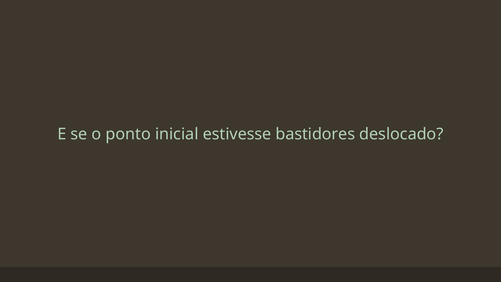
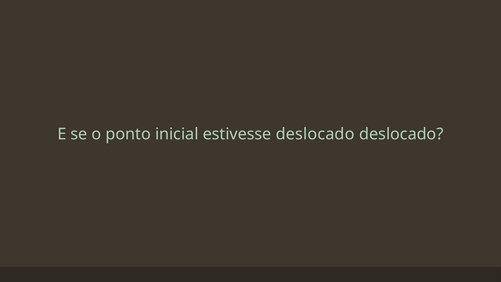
estivesse bastidores: bastidores -> deslocado (315, 134)
